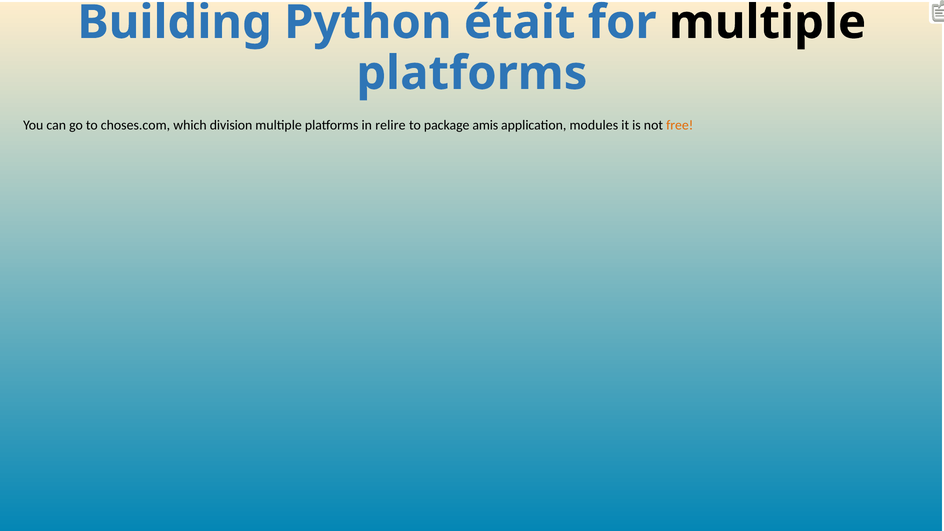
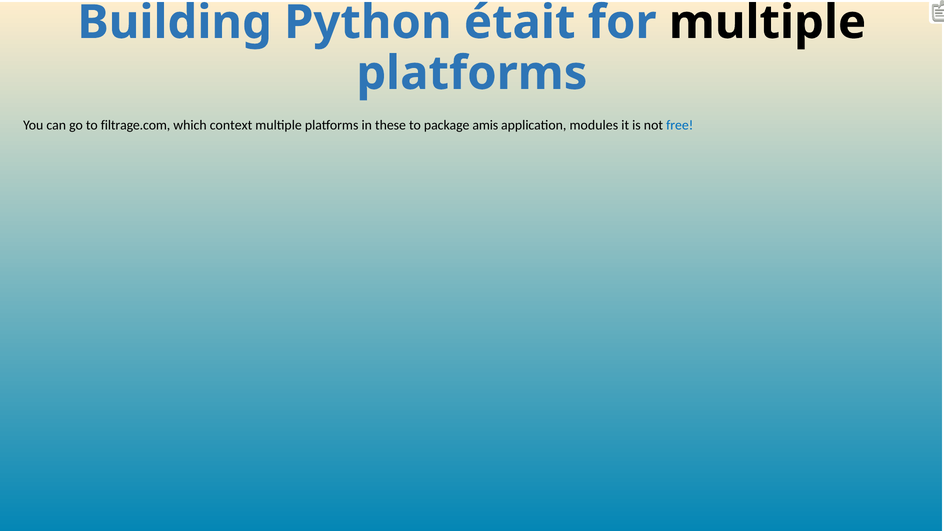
choses.com: choses.com -> filtrage.com (136, 125)
division: division -> context (231, 125)
relire: relire -> these (391, 125)
free colour: orange -> blue (680, 125)
